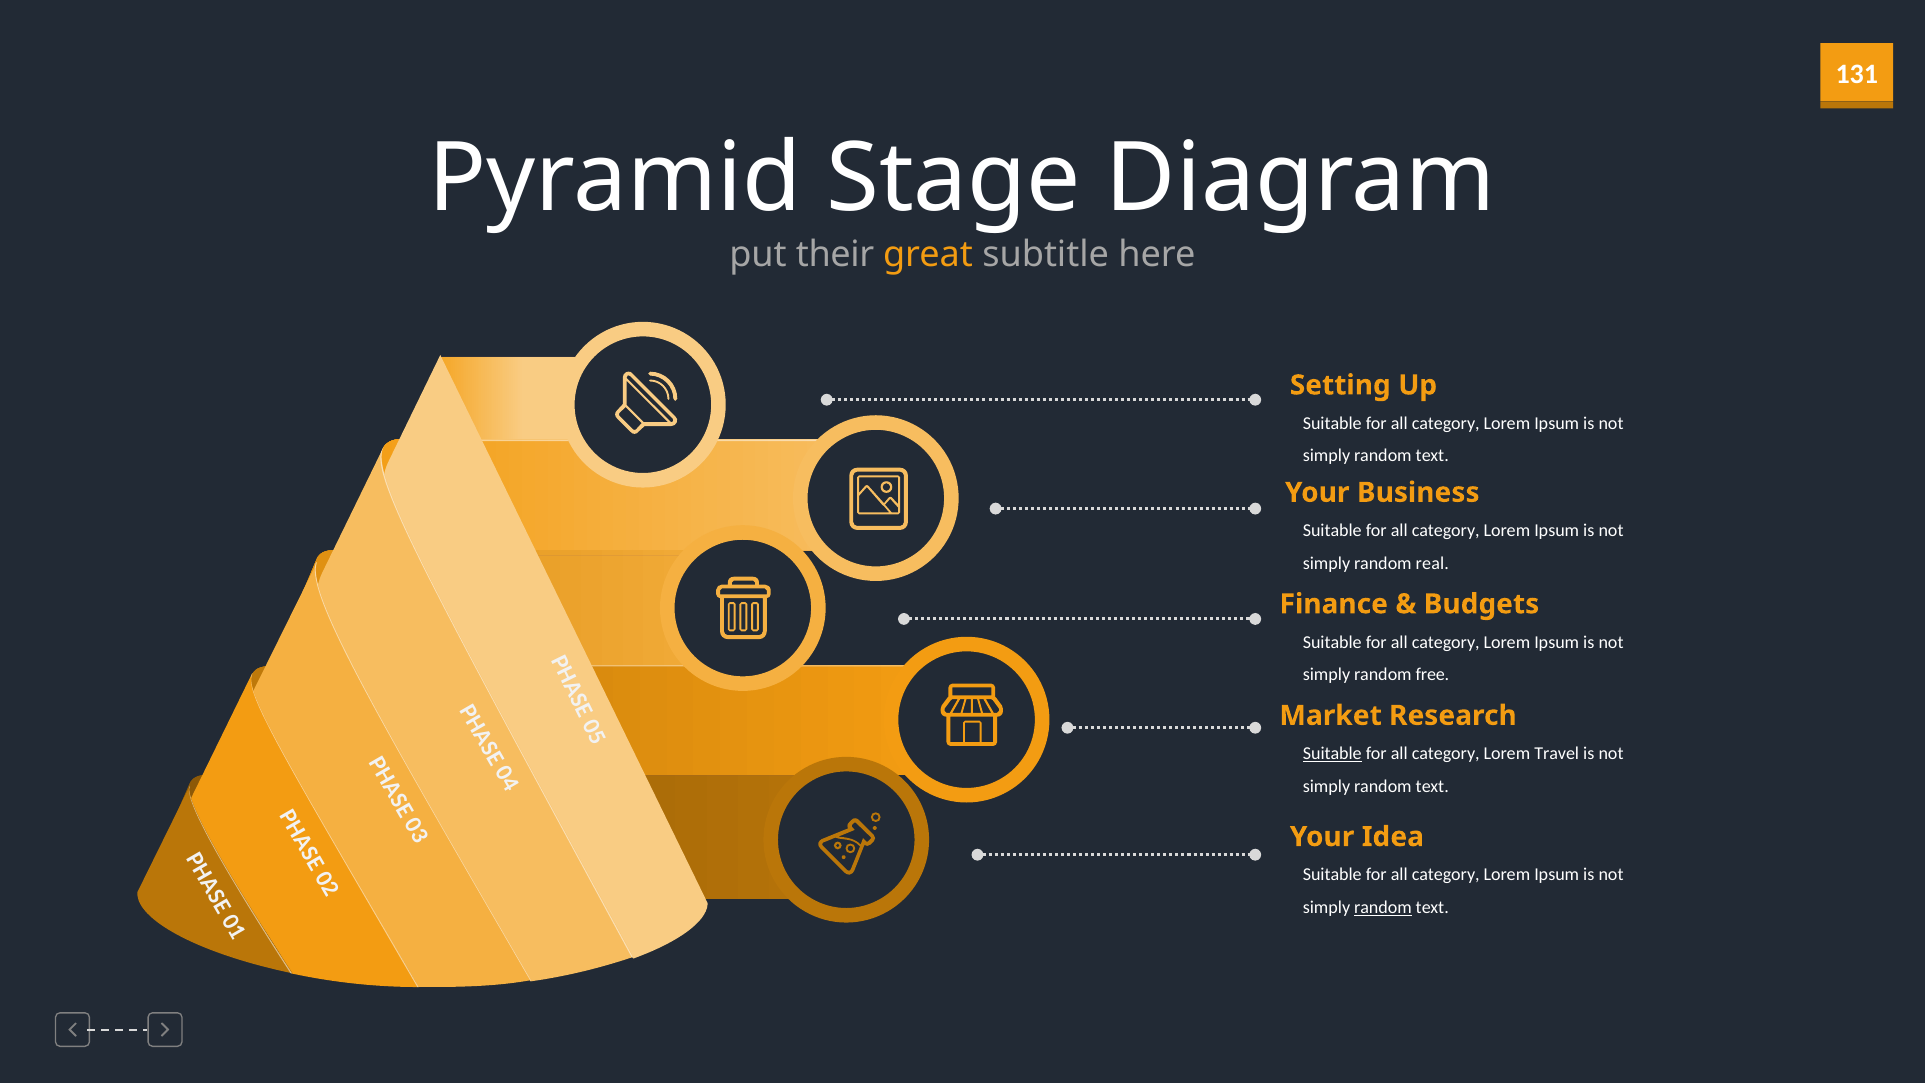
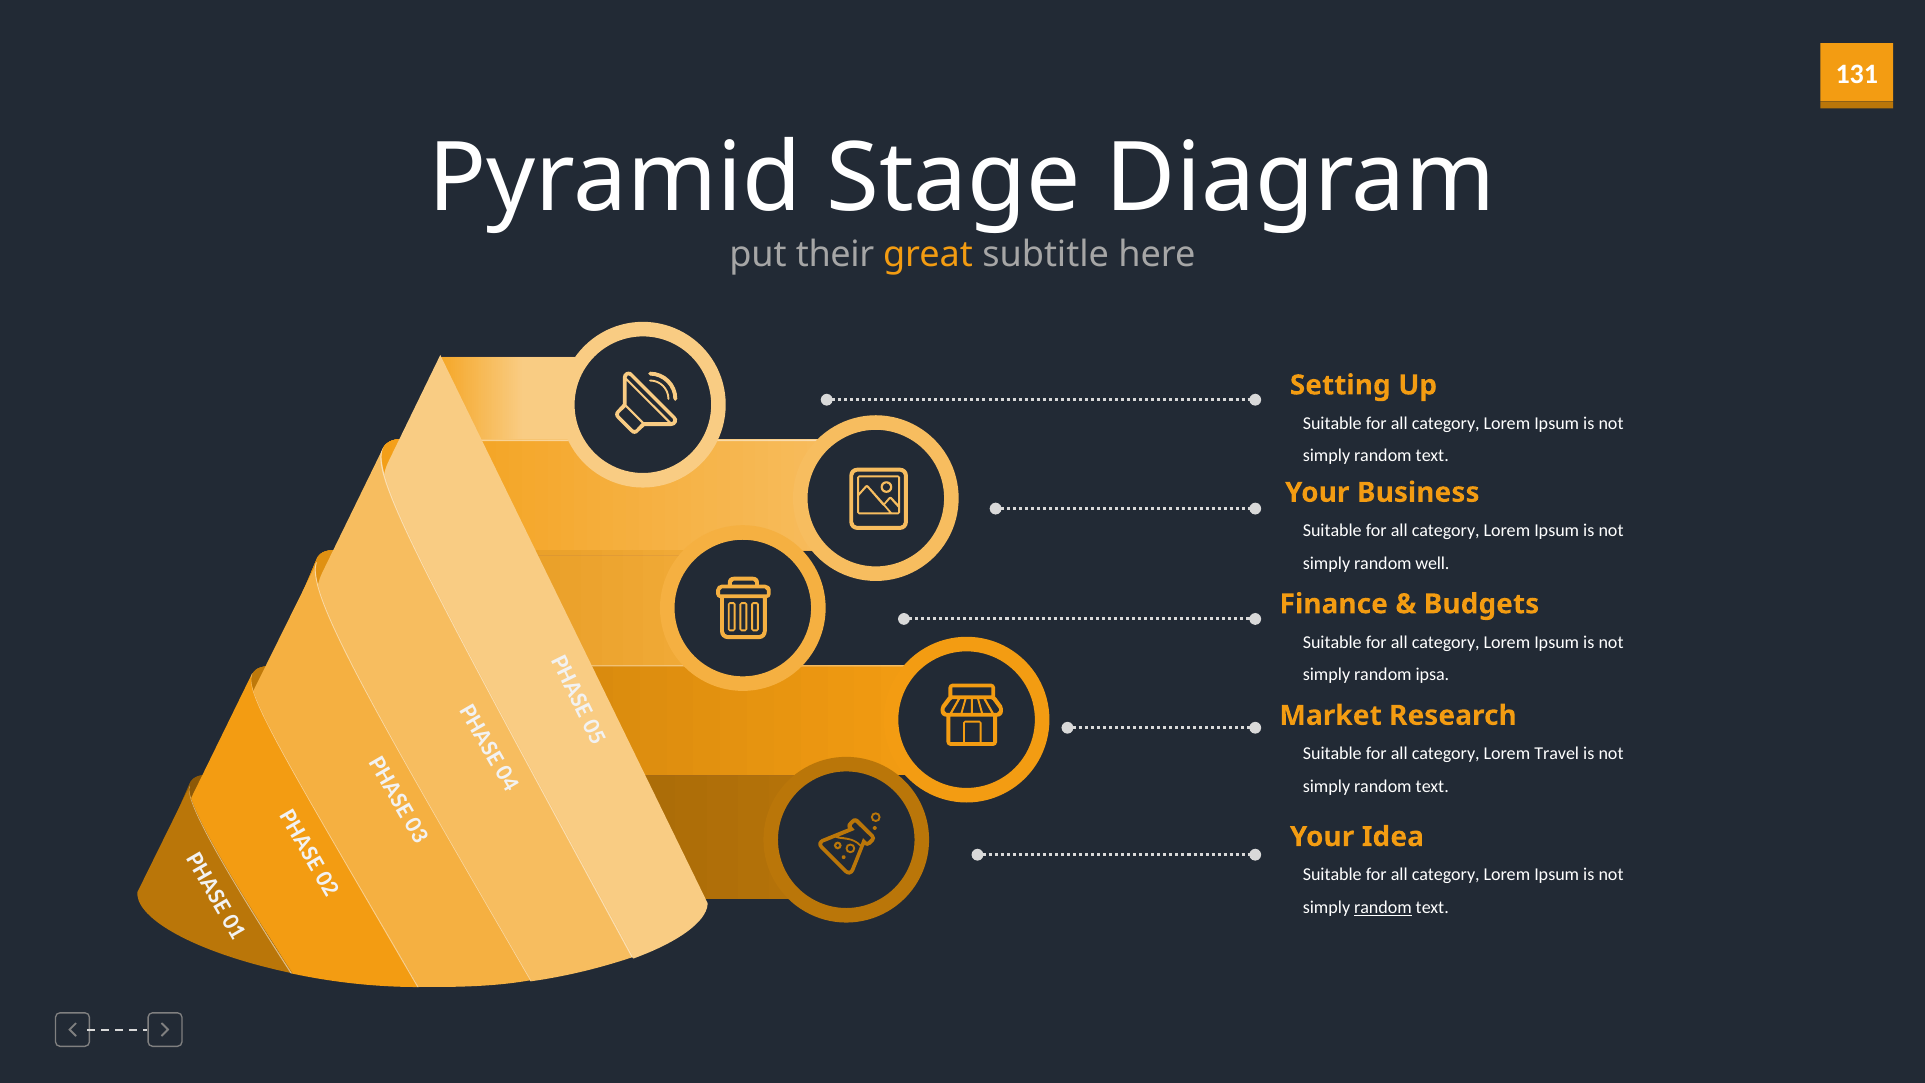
real: real -> well (1432, 563)
free: free -> ipsa (1432, 675)
Suitable underline: present -> none (1332, 754)
